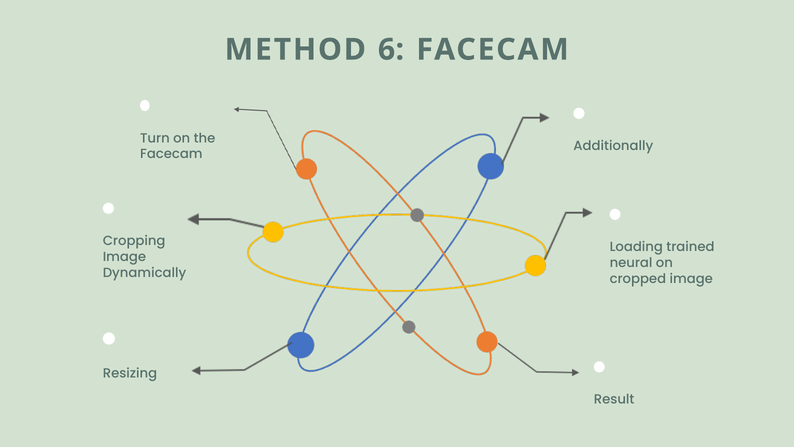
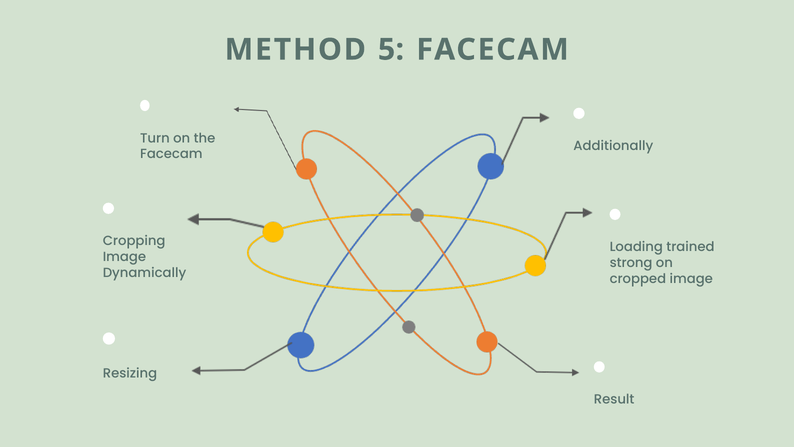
6: 6 -> 5 (391, 50)
neural: neural -> strong (631, 263)
